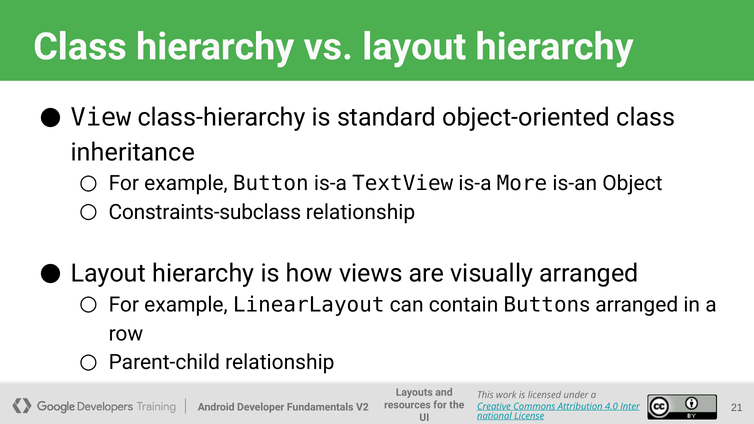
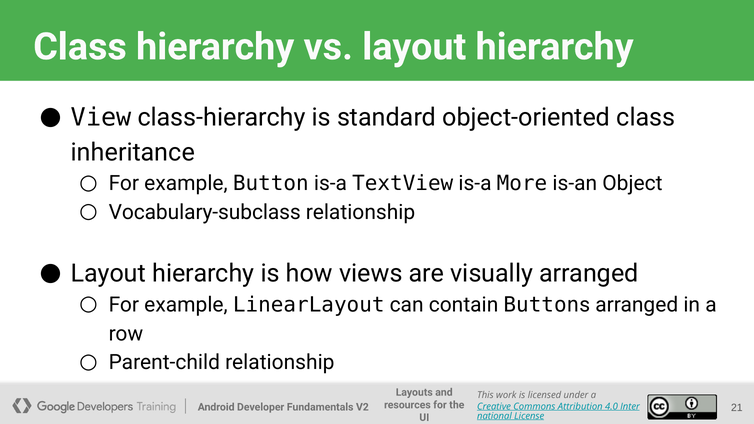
Constraints-subclass: Constraints-subclass -> Vocabulary-subclass (205, 212)
